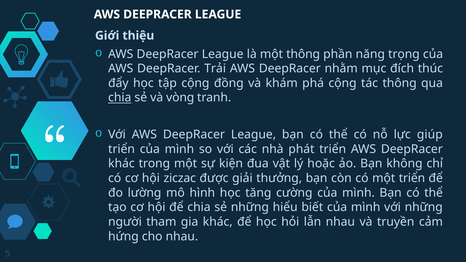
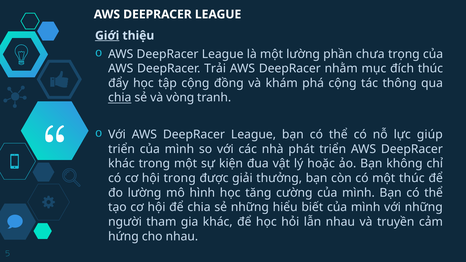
Giới underline: none -> present (107, 36)
một thông: thông -> lường (303, 54)
năng: năng -> chưa (370, 54)
hội ziczac: ziczac -> trọng (180, 178)
một triển: triển -> thúc (412, 178)
